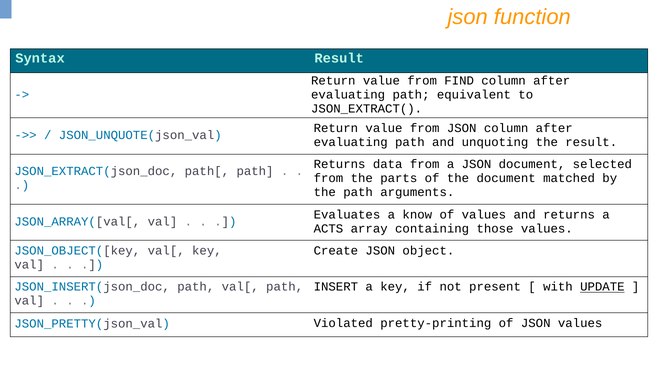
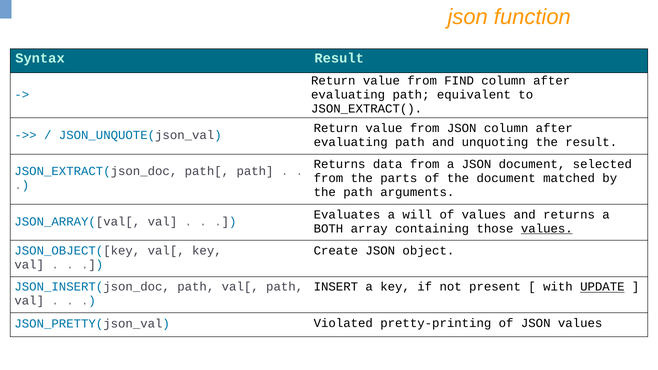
know: know -> will (417, 215)
ACTS: ACTS -> BOTH (328, 229)
values underline: none -> present (547, 229)
